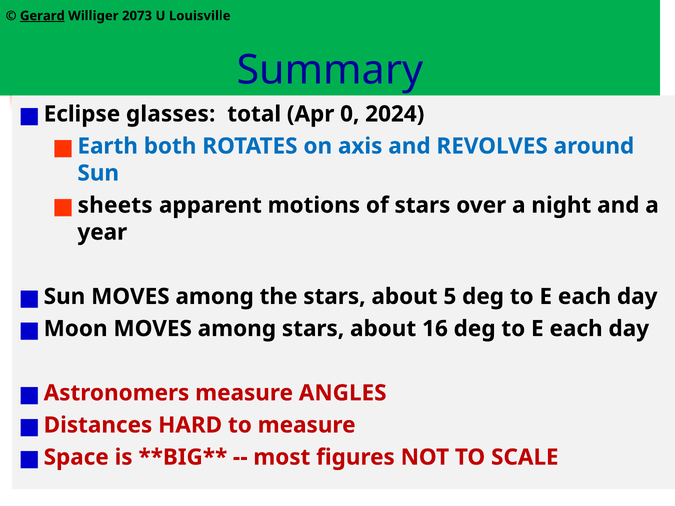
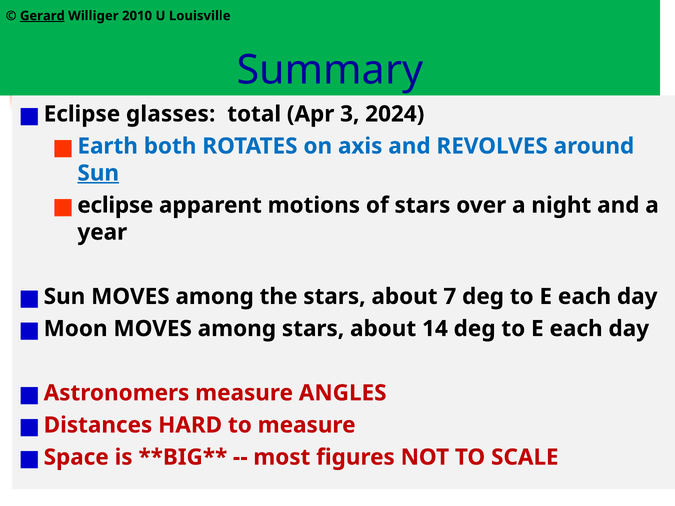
2073: 2073 -> 2010 (137, 16)
0: 0 -> 3 (350, 114)
Sun underline: none -> present (98, 173)
sheets: sheets -> eclipse (115, 205)
5: 5 -> 7 (450, 297)
16: 16 -> 14 (435, 329)
